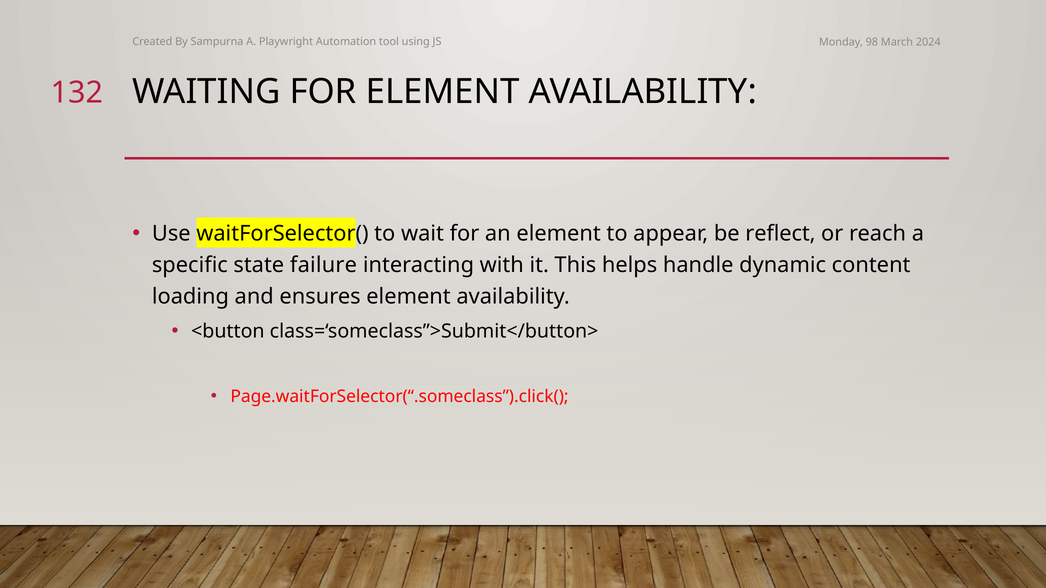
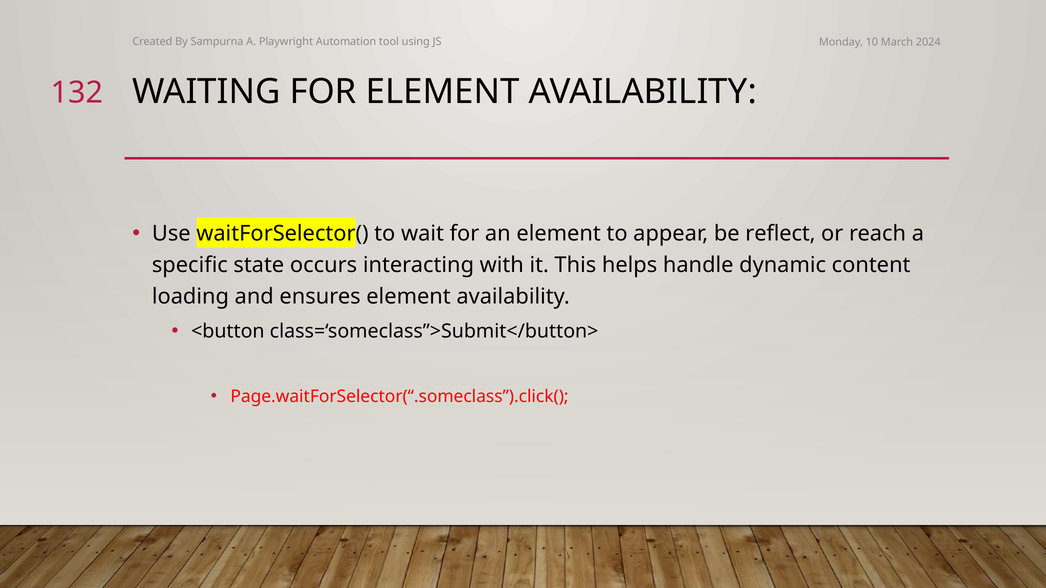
98: 98 -> 10 (872, 42)
failure: failure -> occurs (324, 265)
